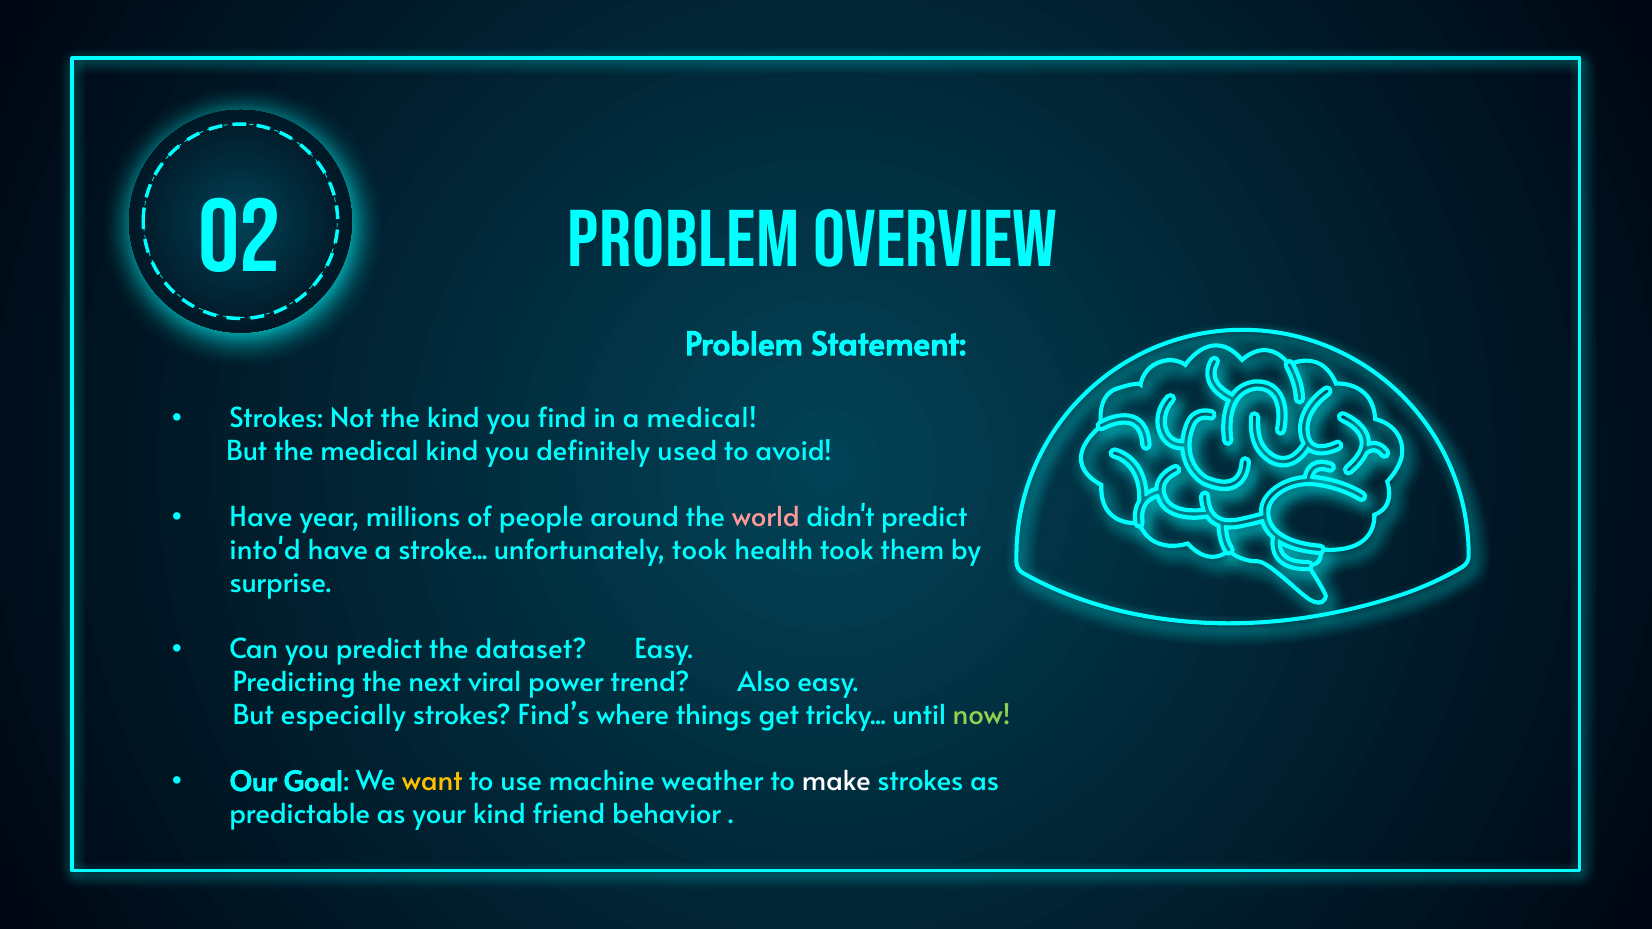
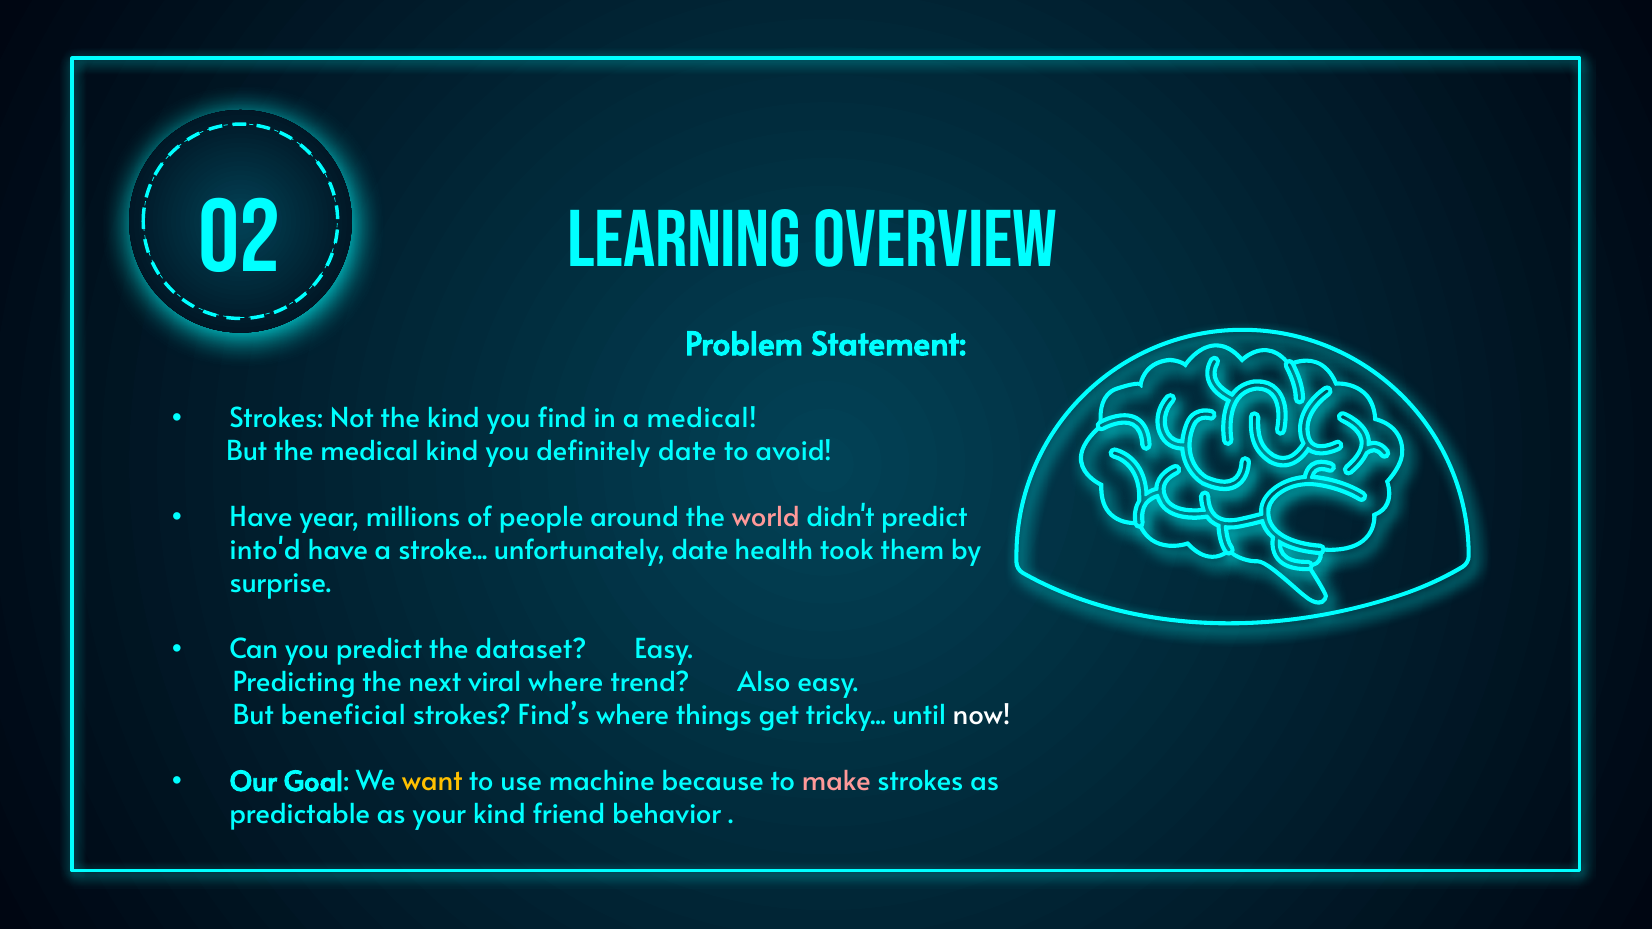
Problem: Problem -> Learning (684, 241)
definitely used: used -> date (687, 452)
unfortunately took: took -> date (700, 551)
viral power: power -> where (566, 683)
especially: especially -> beneficial (343, 716)
now colour: light green -> white (982, 716)
weather: weather -> because (713, 782)
make colour: white -> pink (836, 782)
